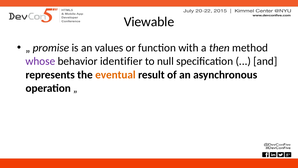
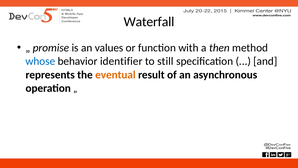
Viewable: Viewable -> Waterfall (149, 22)
whose colour: purple -> blue (40, 61)
null: null -> still (165, 61)
